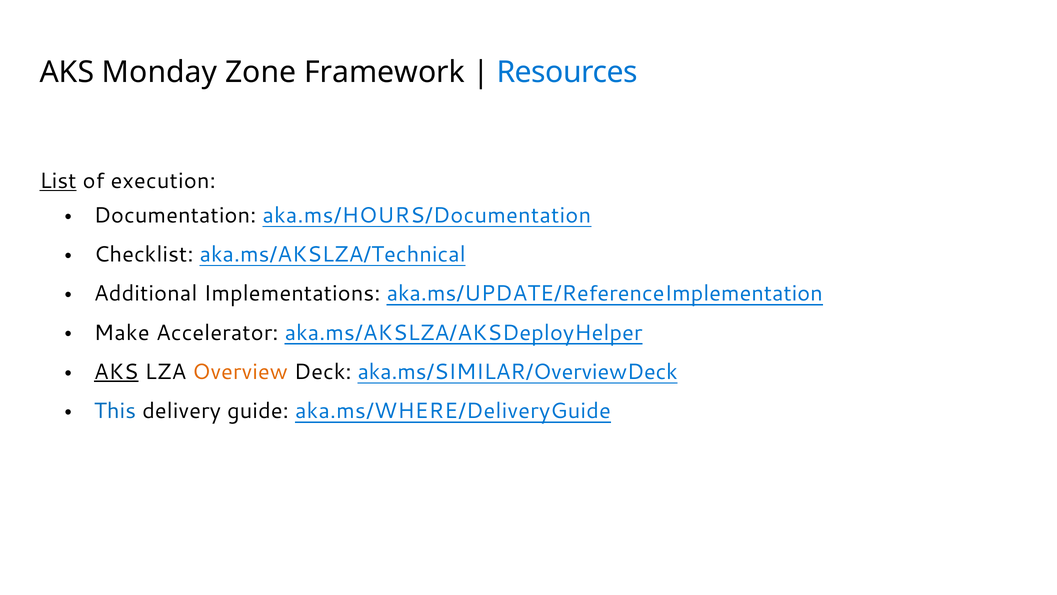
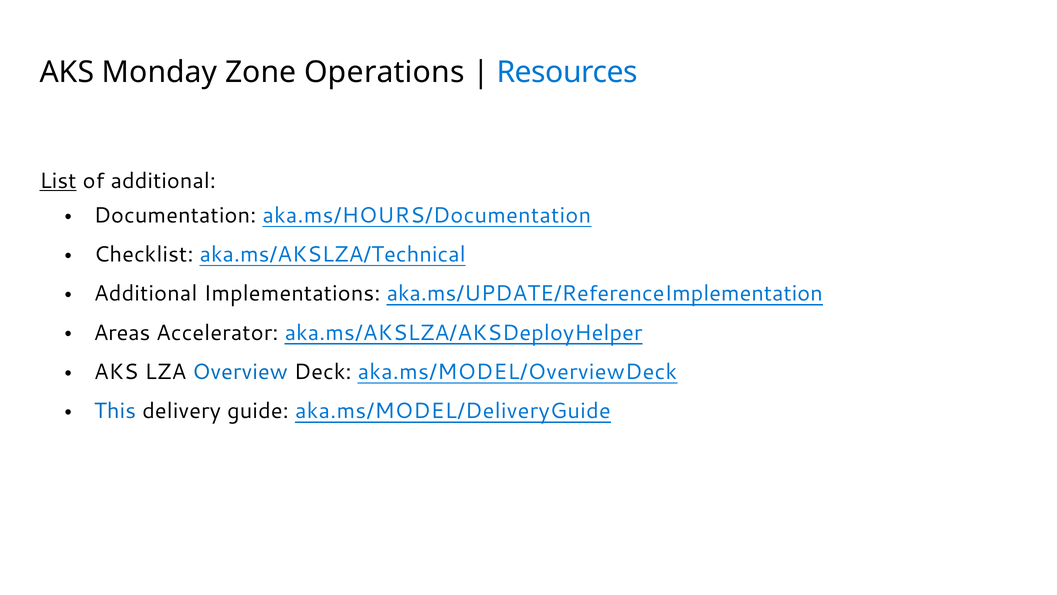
Framework: Framework -> Operations (384, 72)
of execution: execution -> additional (163, 181)
Make: Make -> Areas (122, 332)
AKS underline: present -> none (116, 372)
Overview colour: orange -> blue (240, 372)
aka.ms/SIMILAR/OverviewDeck: aka.ms/SIMILAR/OverviewDeck -> aka.ms/MODEL/OverviewDeck (517, 372)
aka.ms/WHERE/DeliveryGuide: aka.ms/WHERE/DeliveryGuide -> aka.ms/MODEL/DeliveryGuide (453, 411)
